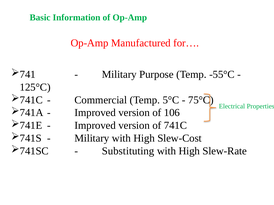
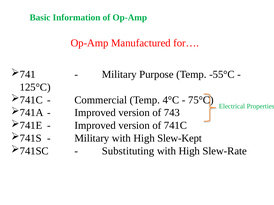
5°C: 5°C -> 4°C (171, 100)
106: 106 -> 743 (172, 113)
Slew-Cost: Slew-Cost -> Slew-Kept (180, 139)
